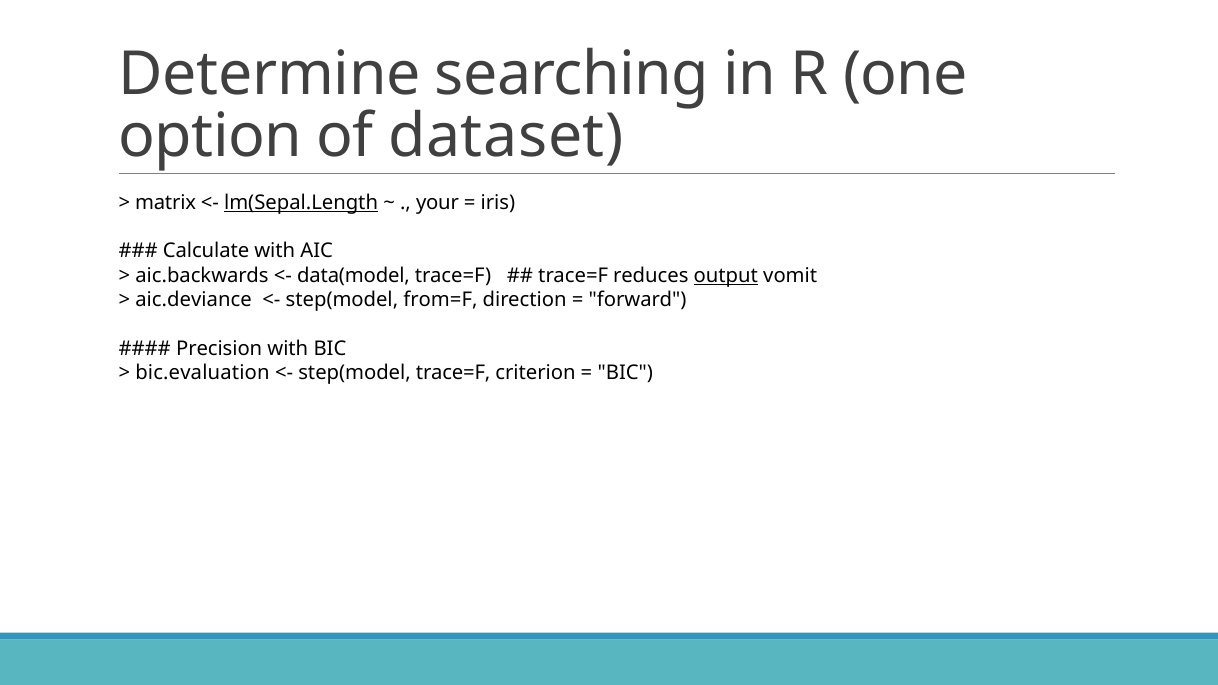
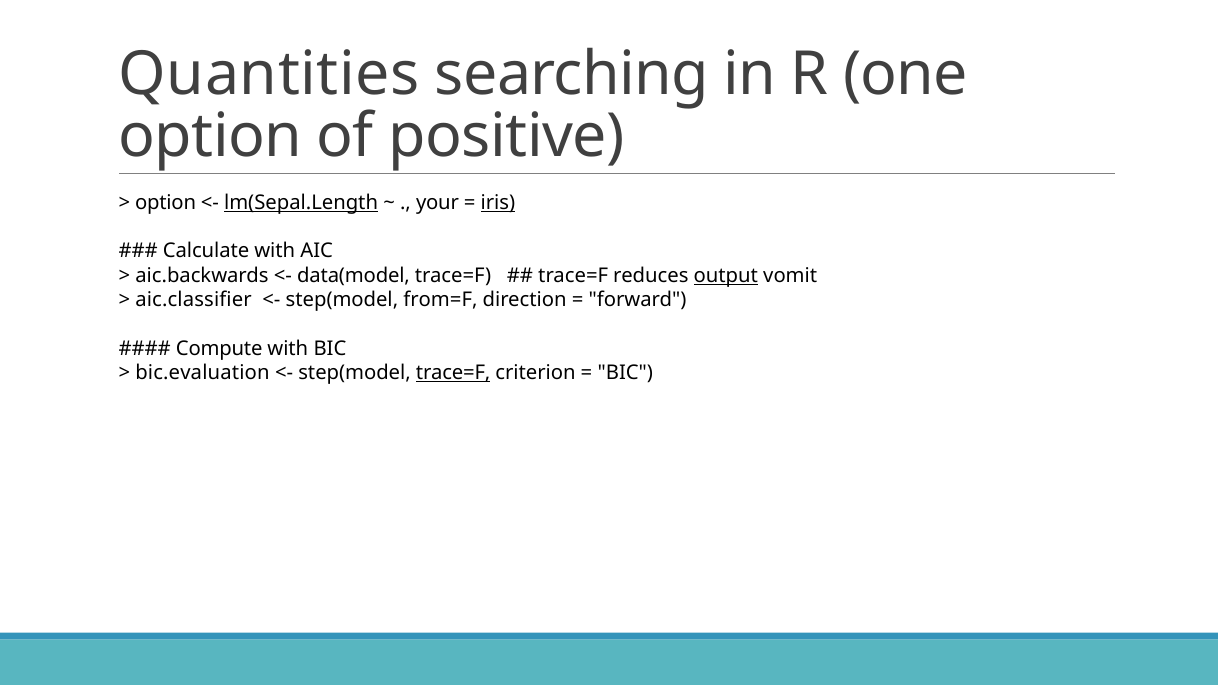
Determine: Determine -> Quantities (269, 74)
dataset: dataset -> positive (506, 136)
matrix: matrix -> option (166, 202)
iris underline: none -> present (498, 202)
aic.deviance: aic.deviance -> aic.classifier (194, 300)
Precision: Precision -> Compute (219, 349)
trace=F underline: none -> present (453, 373)
